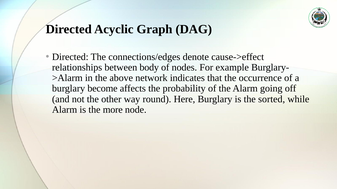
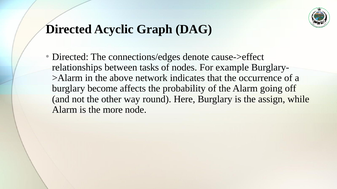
body: body -> tasks (149, 68)
sorted: sorted -> assign (272, 99)
